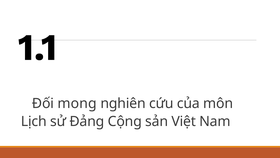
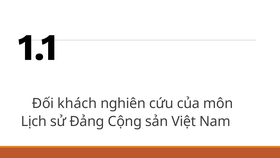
mong: mong -> khách (77, 103)
